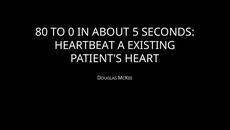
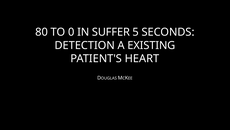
ABOUT: ABOUT -> SUFFER (111, 32)
HEARTBEAT: HEARTBEAT -> DETECTION (85, 45)
